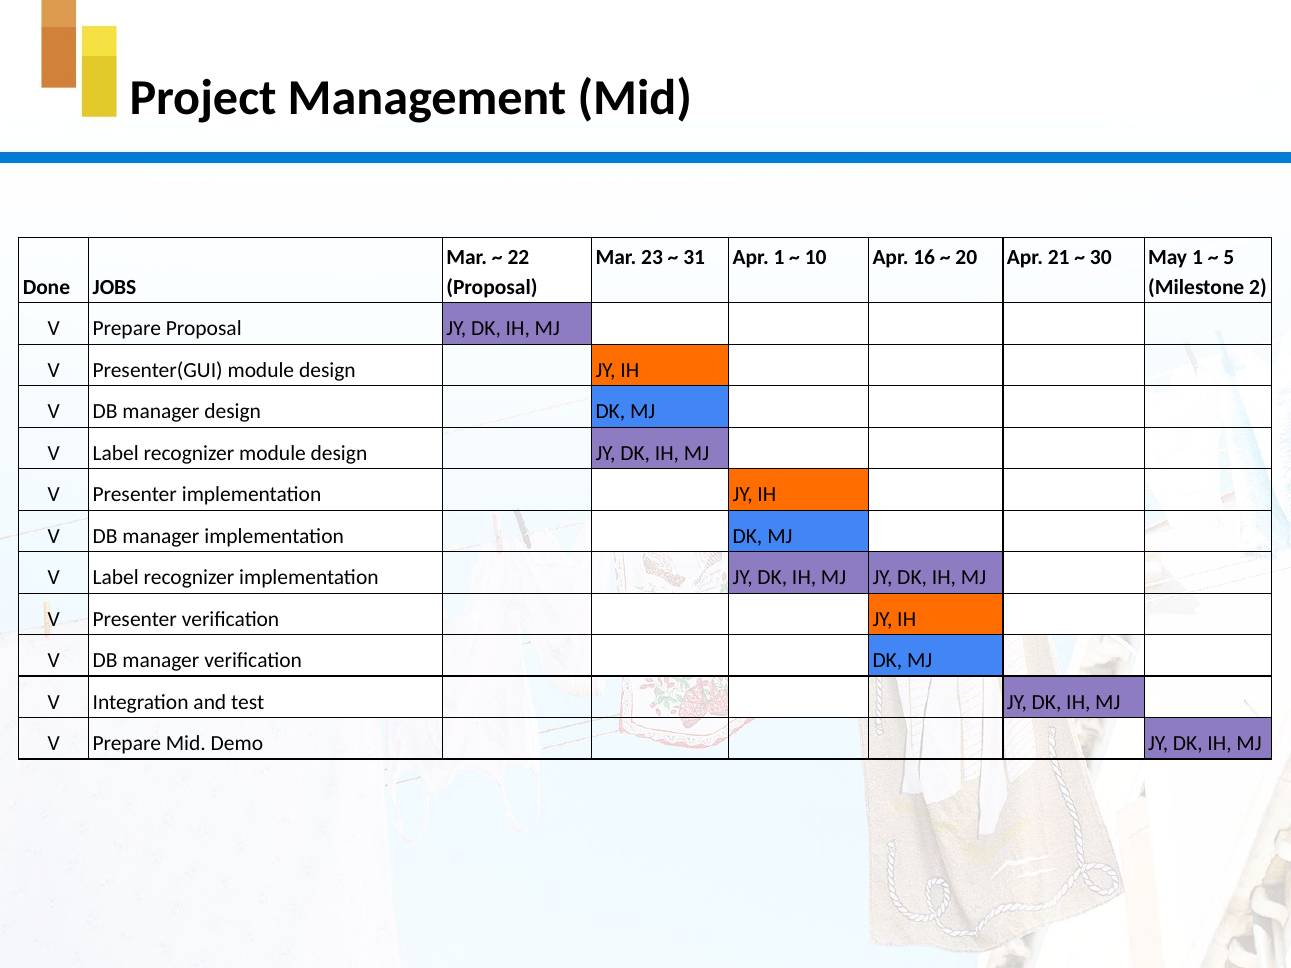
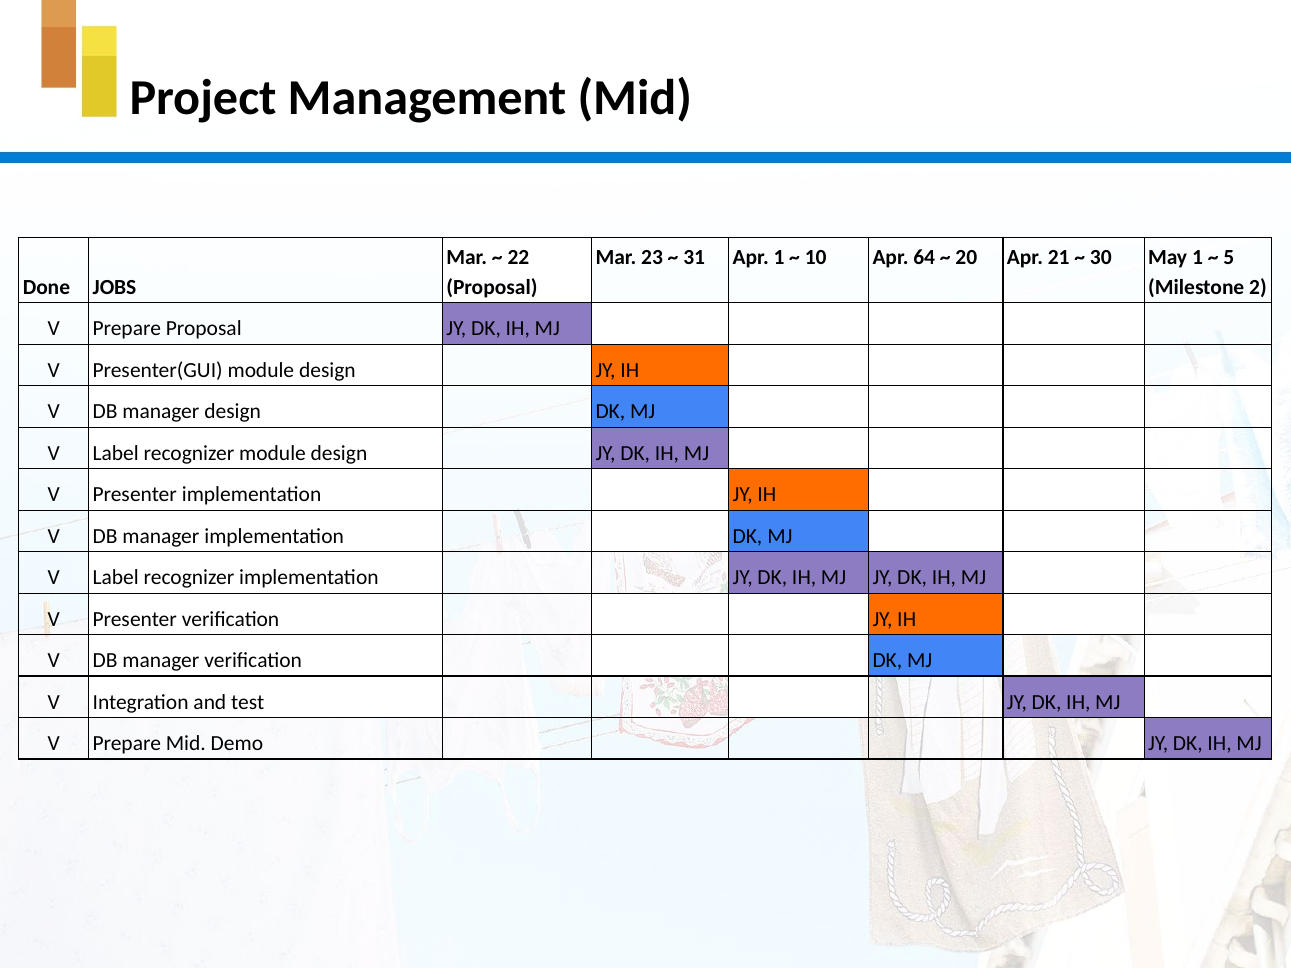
16: 16 -> 64 (924, 257)
